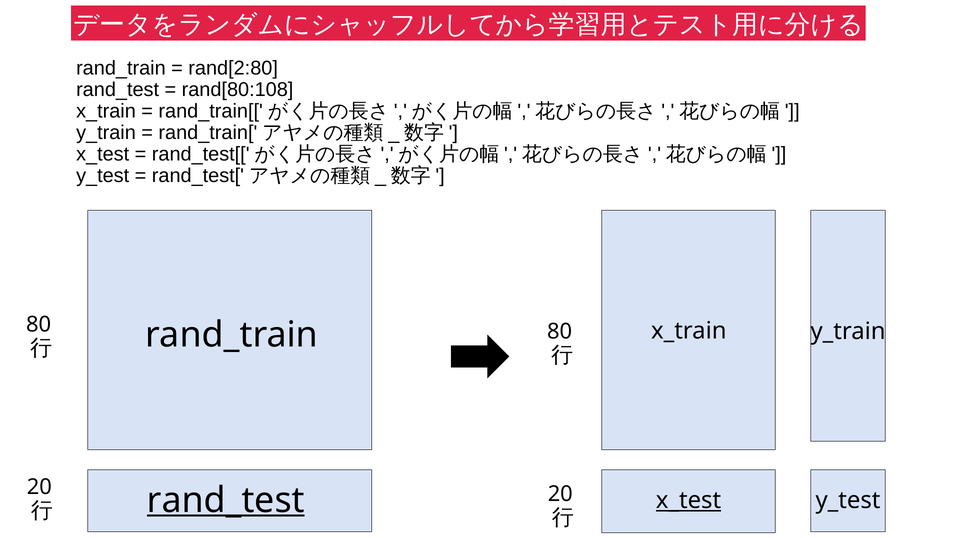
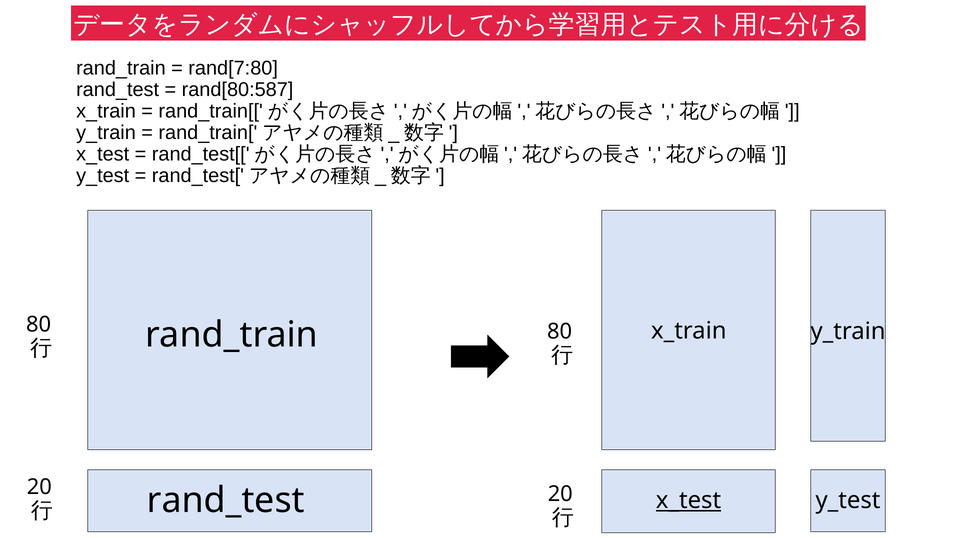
rand[2:80: rand[2:80 -> rand[7:80 (233, 68)
rand[80:108: rand[80:108 -> rand[80:587 (238, 90)
rand_test underline: present -> none (226, 500)
